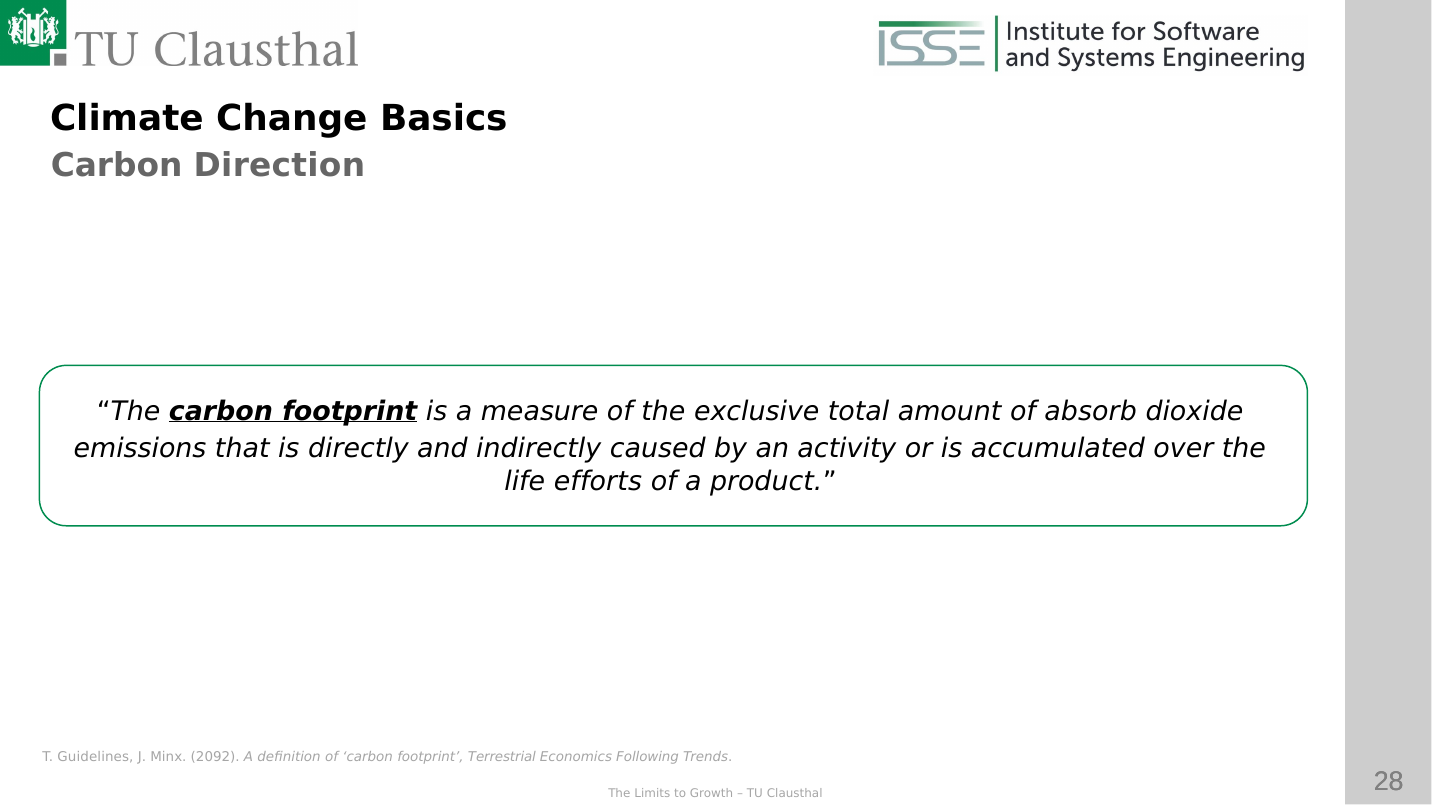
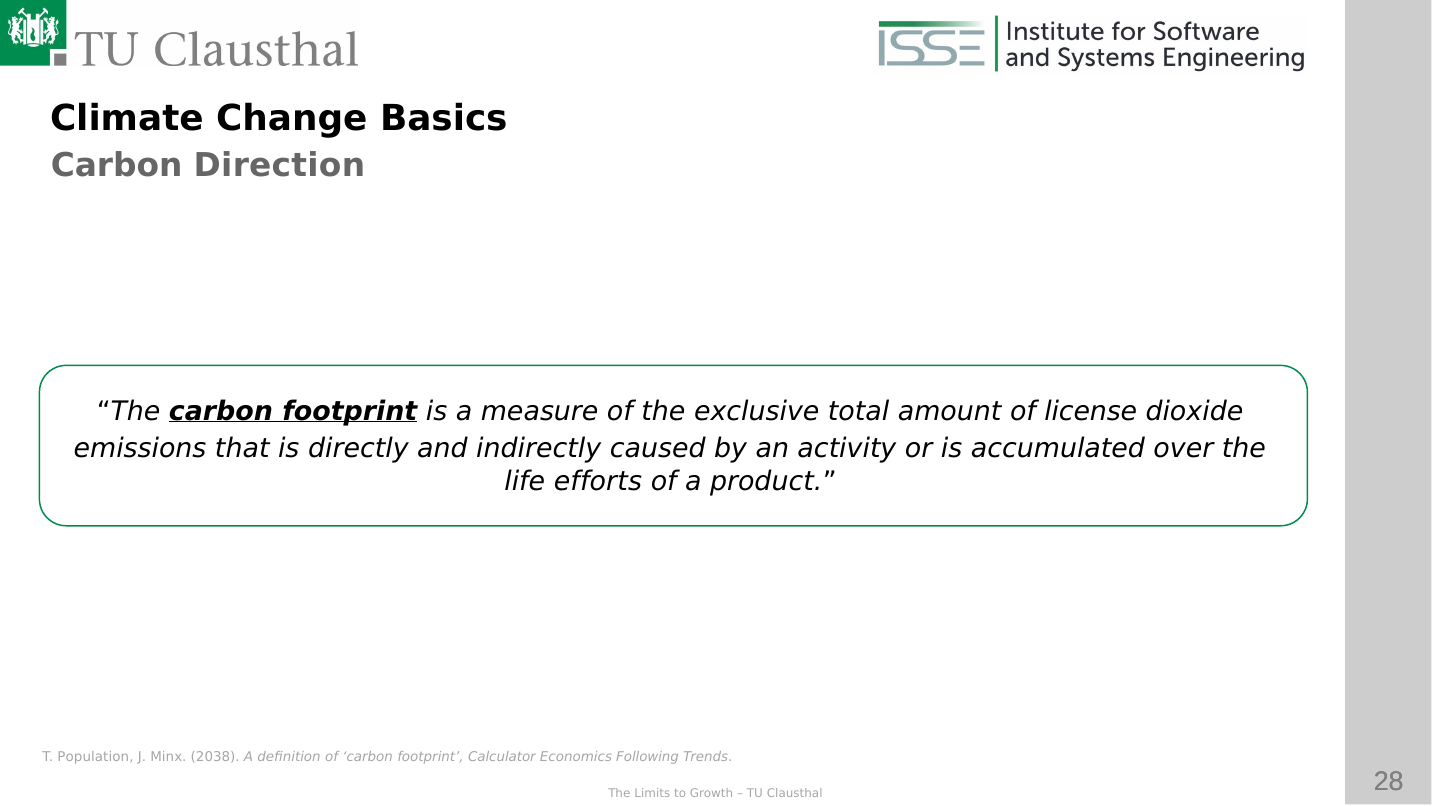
absorb: absorb -> license (1091, 411)
Guidelines: Guidelines -> Population (95, 757)
2092: 2092 -> 2038 (215, 757)
Terrestrial: Terrestrial -> Calculator (502, 757)
